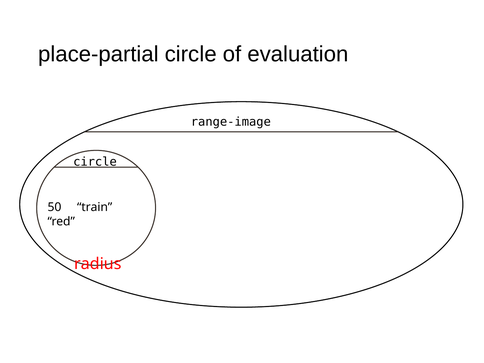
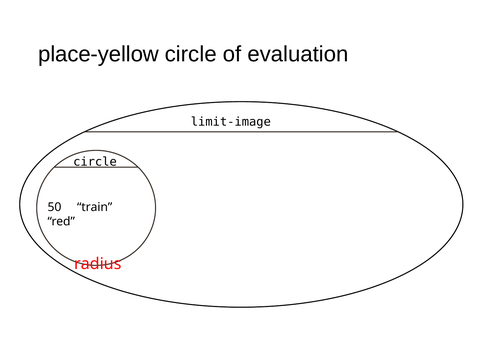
place-partial: place-partial -> place-yellow (99, 54)
range-image: range-image -> limit-image (231, 122)
